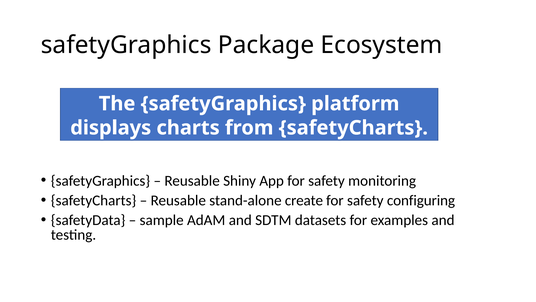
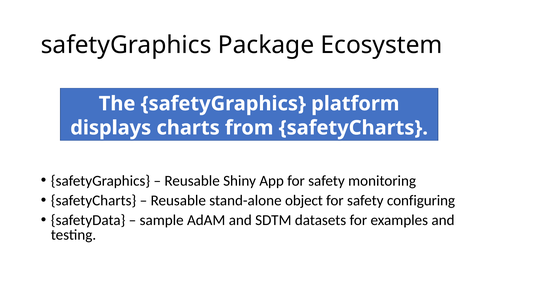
create: create -> object (304, 200)
